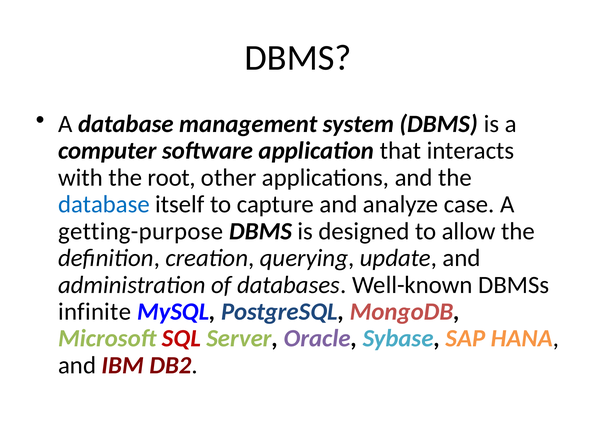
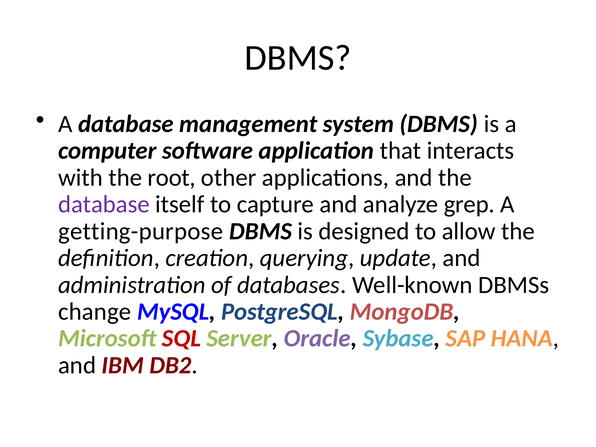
database colour: blue -> purple (104, 204)
case: case -> grep (469, 204)
infinite: infinite -> change (95, 312)
